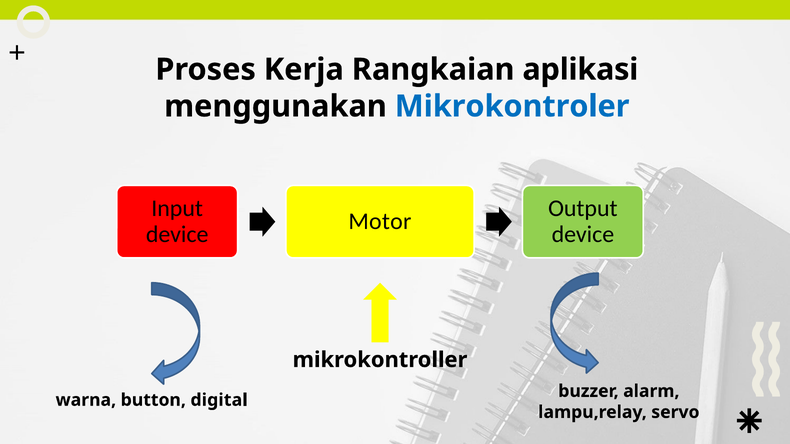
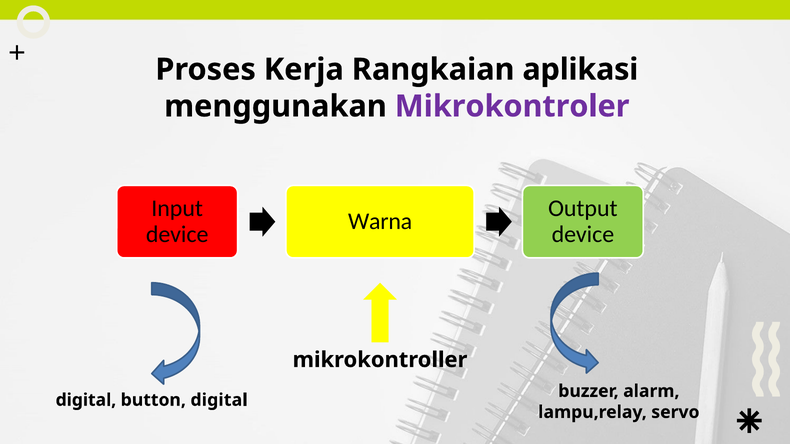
Mikrokontroler colour: blue -> purple (512, 106)
Motor: Motor -> Warna (380, 222)
warna: warna -> digital (86, 400)
